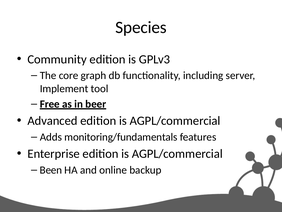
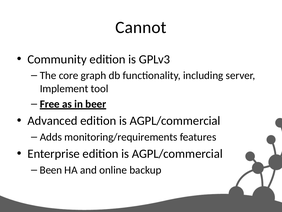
Species: Species -> Cannot (141, 27)
monitoring/fundamentals: monitoring/fundamentals -> monitoring/requirements (121, 137)
